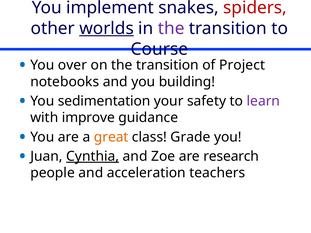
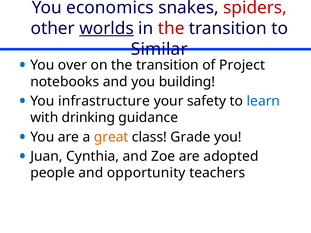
implement: implement -> economics (110, 8)
the colour: purple -> red (171, 28)
Course: Course -> Similar (159, 49)
sedimentation: sedimentation -> infrastructure (104, 101)
learn colour: purple -> blue (263, 101)
improve: improve -> drinking (88, 118)
Cynthia underline: present -> none (93, 156)
research: research -> adopted (231, 156)
acceleration: acceleration -> opportunity (146, 173)
